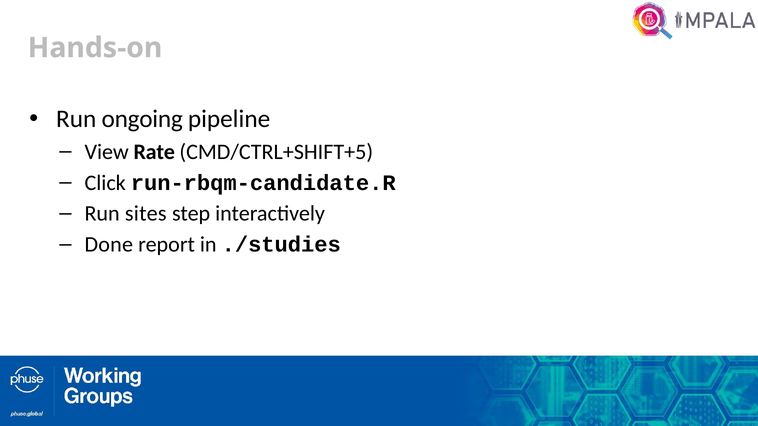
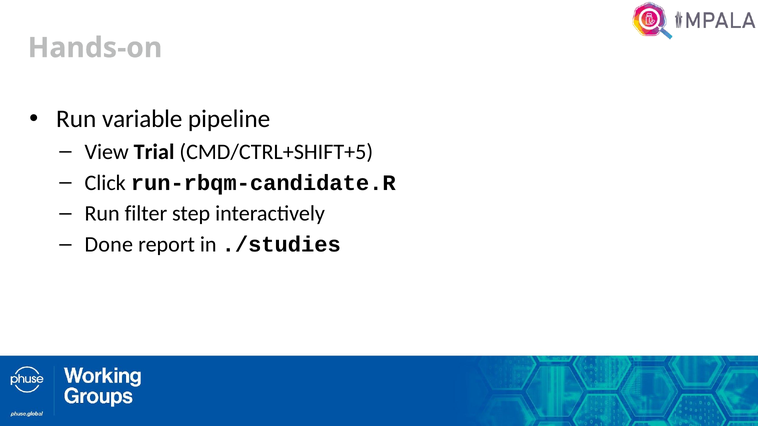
ongoing: ongoing -> variable (142, 119)
Rate: Rate -> Trial (154, 152)
sites: sites -> filter (146, 214)
